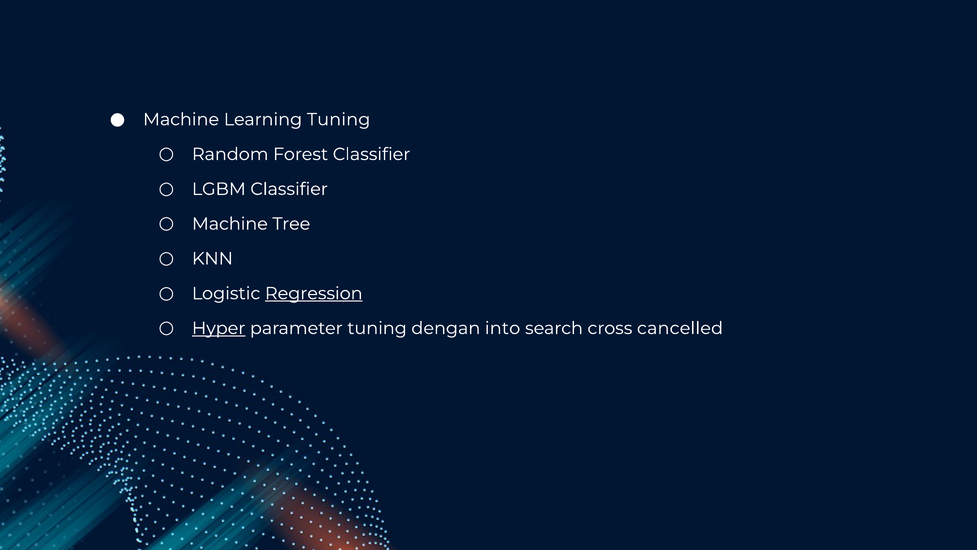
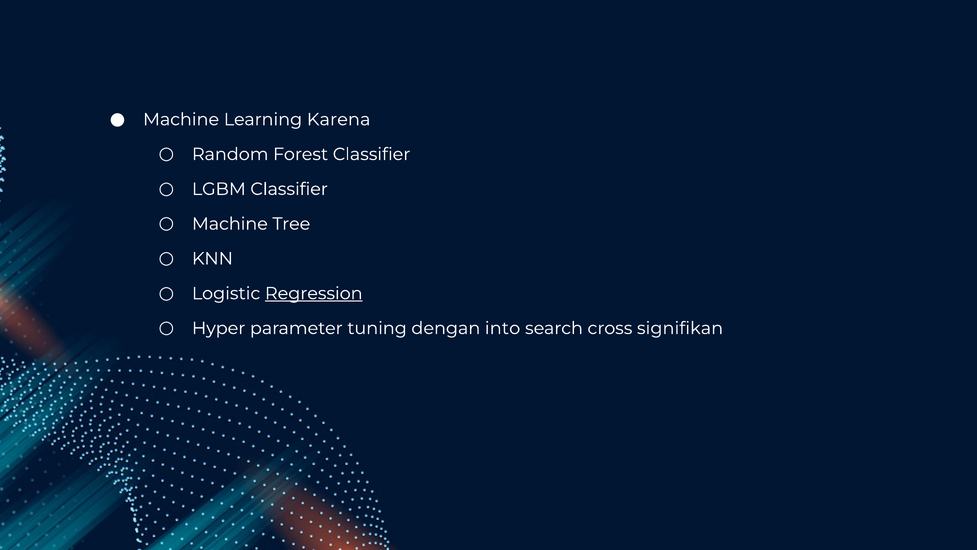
Learning Tuning: Tuning -> Karena (339, 119)
Hyper underline: present -> none (219, 328)
cancelled: cancelled -> signifikan (680, 328)
